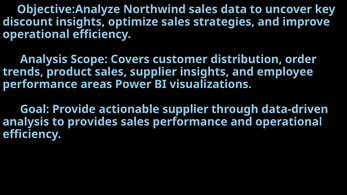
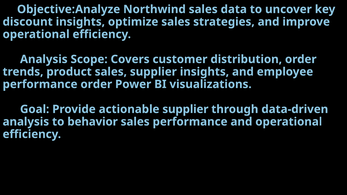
performance areas: areas -> order (96, 84)
provides: provides -> behavior (93, 122)
